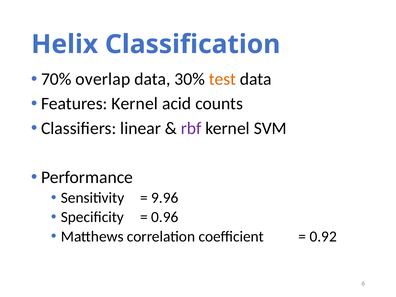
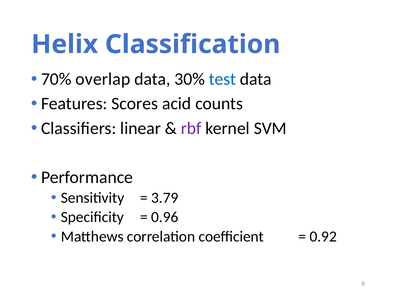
test colour: orange -> blue (222, 79)
Features Kernel: Kernel -> Scores (135, 104)
9.96: 9.96 -> 3.79 (165, 198)
